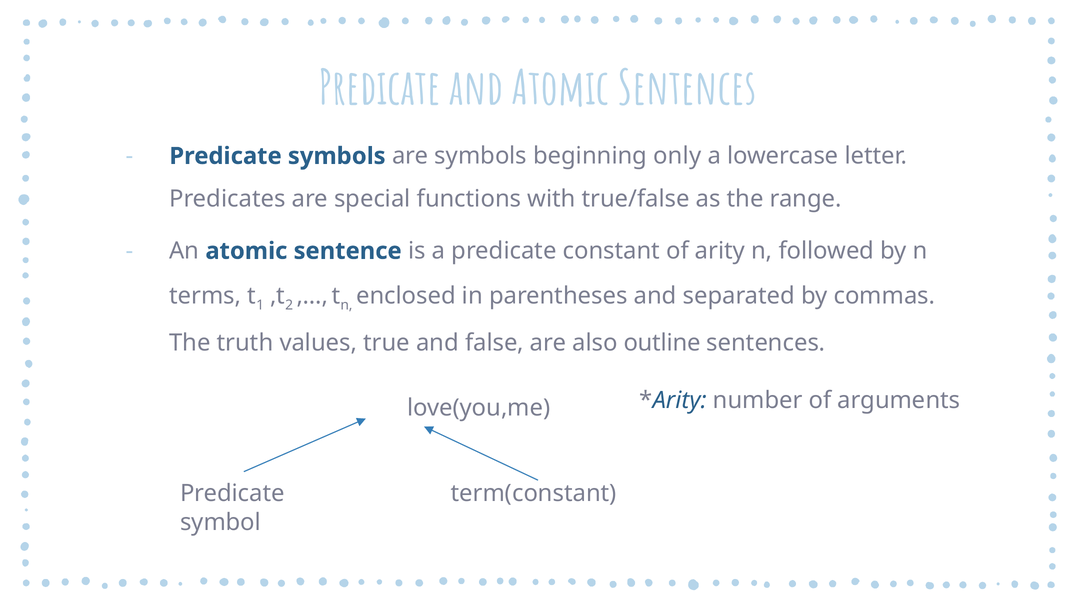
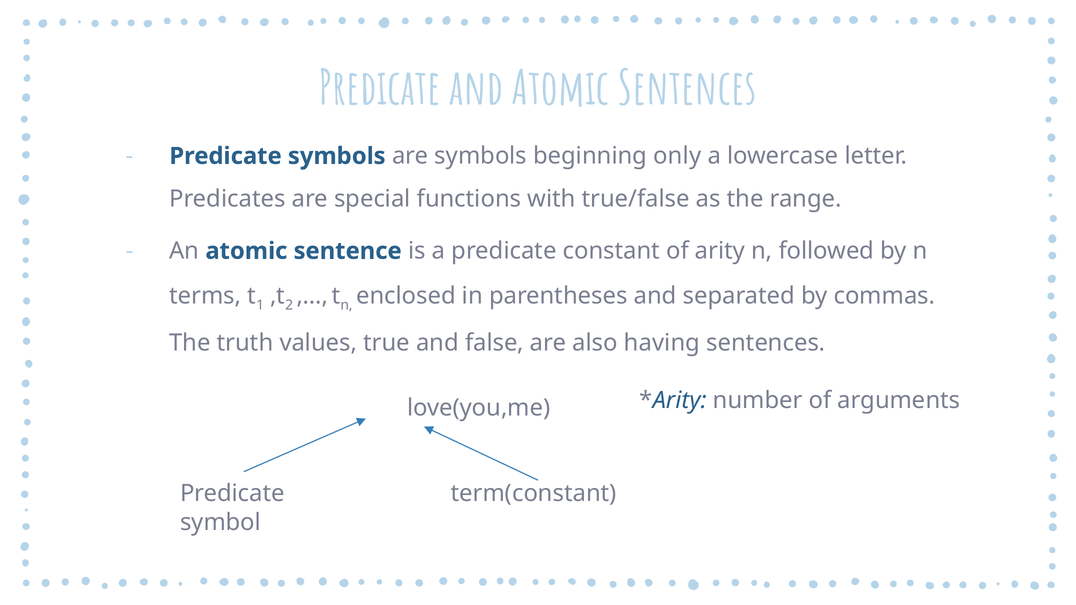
outline: outline -> having (662, 343)
